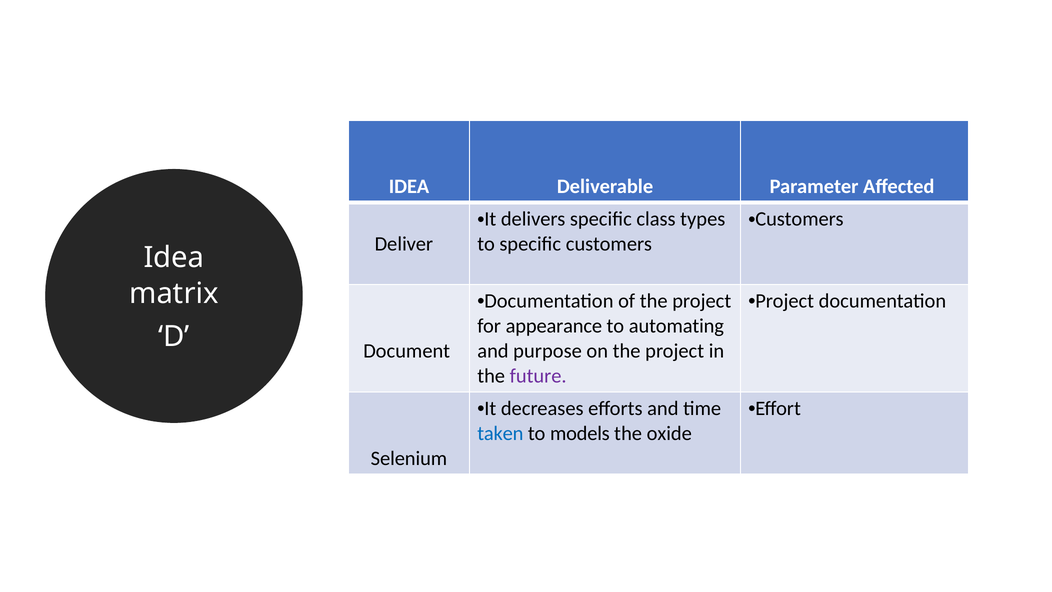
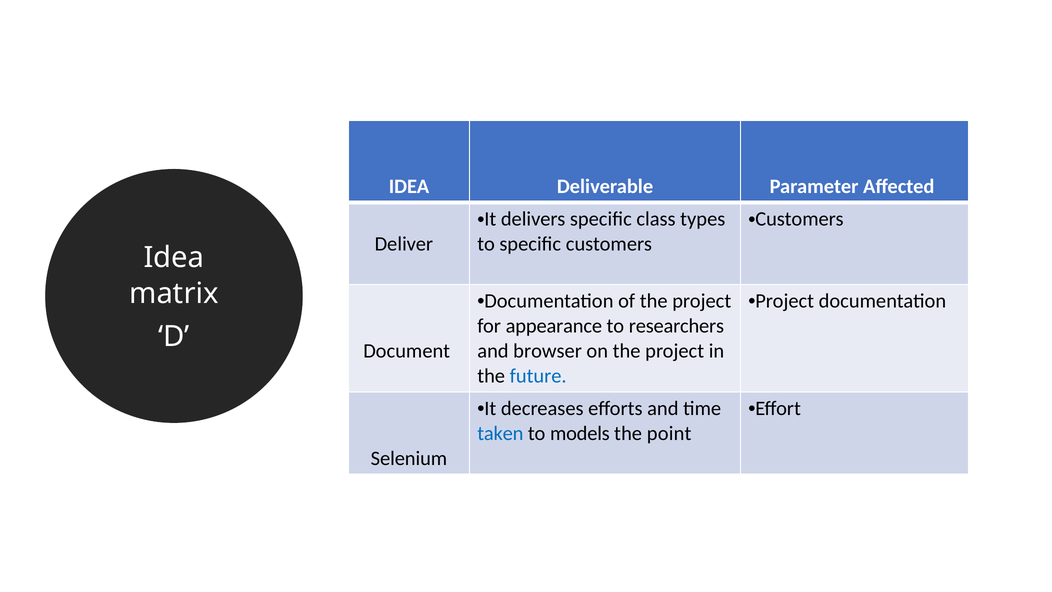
automating: automating -> researchers (676, 326)
purpose: purpose -> browser (548, 351)
future colour: purple -> blue (538, 376)
oxide: oxide -> point (669, 433)
